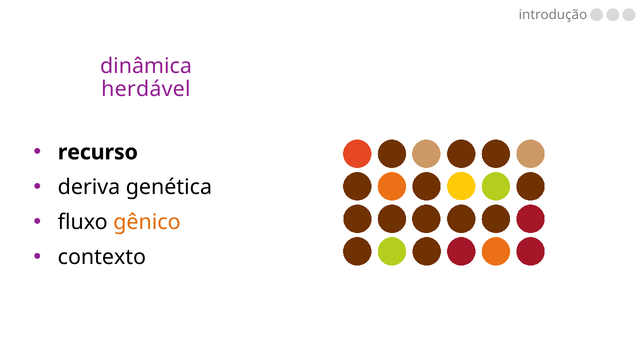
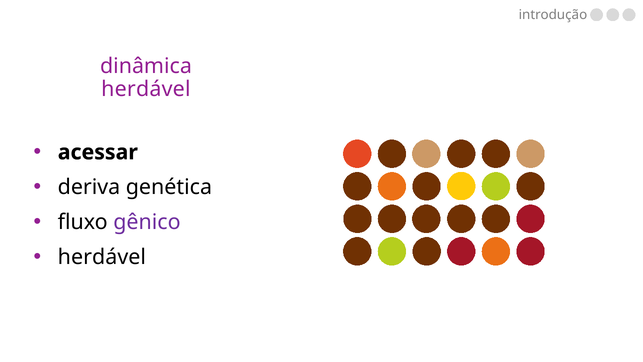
recurso: recurso -> acessar (98, 152)
gênico colour: orange -> purple (147, 222)
contexto: contexto -> herdável (102, 257)
